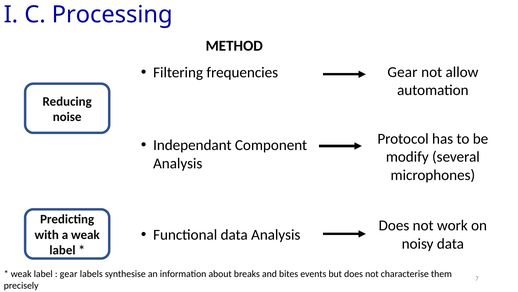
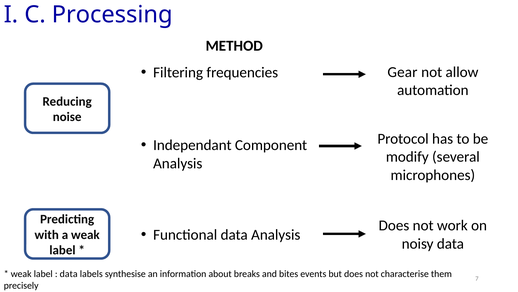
gear: gear -> data (69, 273)
